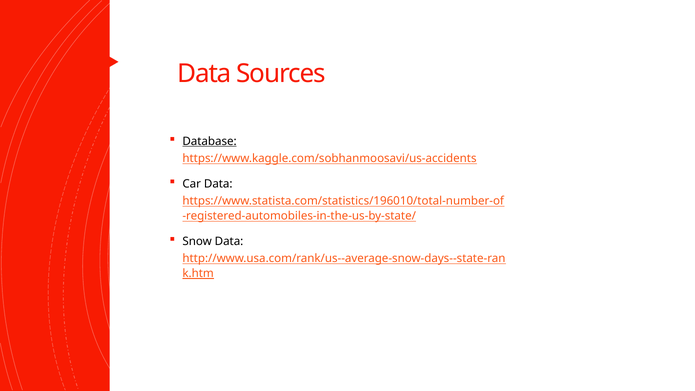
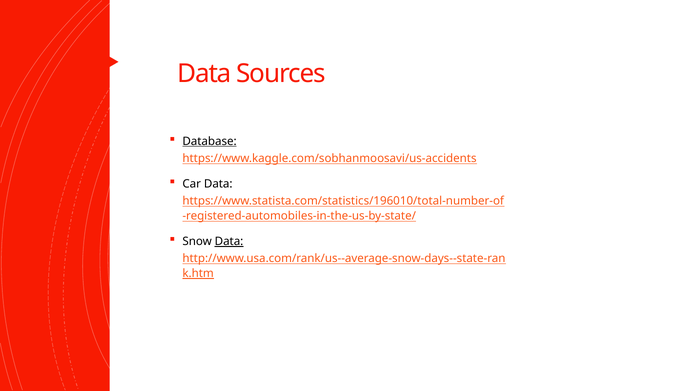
Data underline: none -> present (229, 241)
